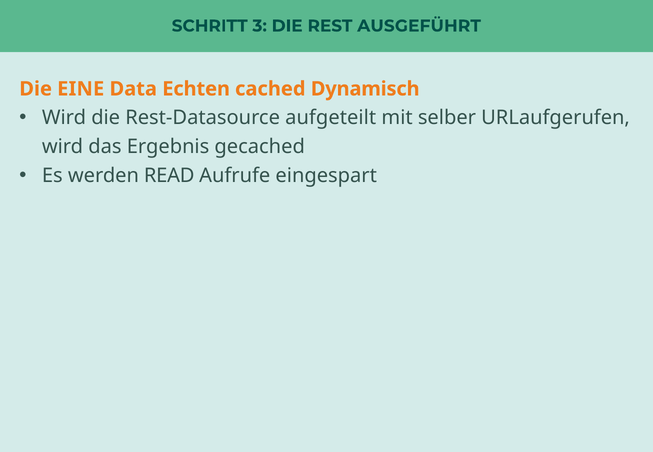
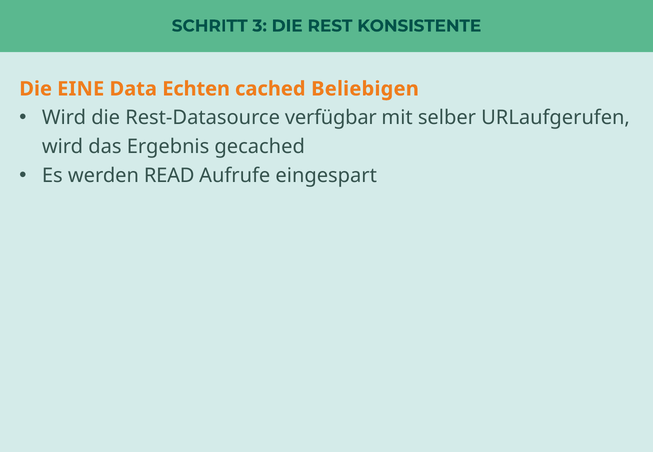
AUSGEFÜHRT: AUSGEFÜHRT -> KONSISTENTE (419, 26)
Dynamisch: Dynamisch -> Beliebigen (365, 89)
aufgeteilt: aufgeteilt -> verfügbar (331, 118)
